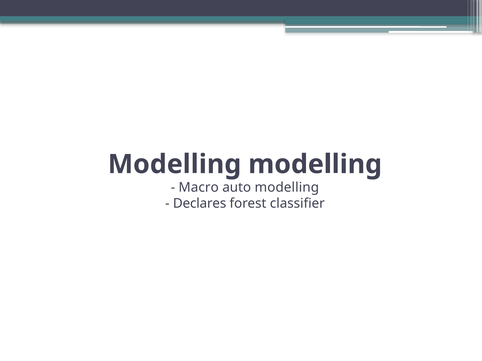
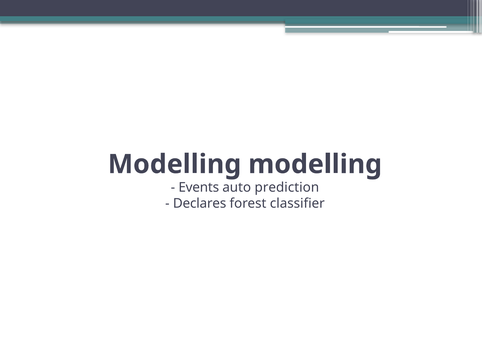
Macro: Macro -> Events (199, 188)
auto modelling: modelling -> prediction (287, 188)
